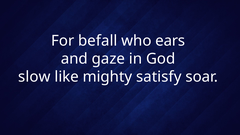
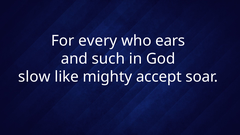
befall: befall -> every (98, 41)
gaze: gaze -> such (108, 59)
satisfy: satisfy -> accept (159, 77)
